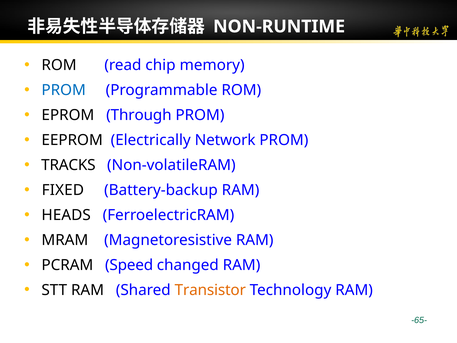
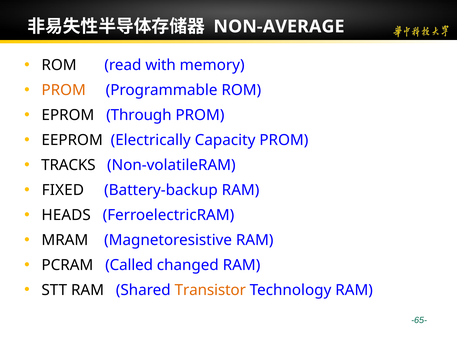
NON-RUNTIME: NON-RUNTIME -> NON-AVERAGE (279, 26)
chip: chip -> with (161, 65)
PROM colour: blue -> orange (64, 90)
Network: Network -> Capacity (225, 140)
Speed: Speed -> Called (129, 265)
